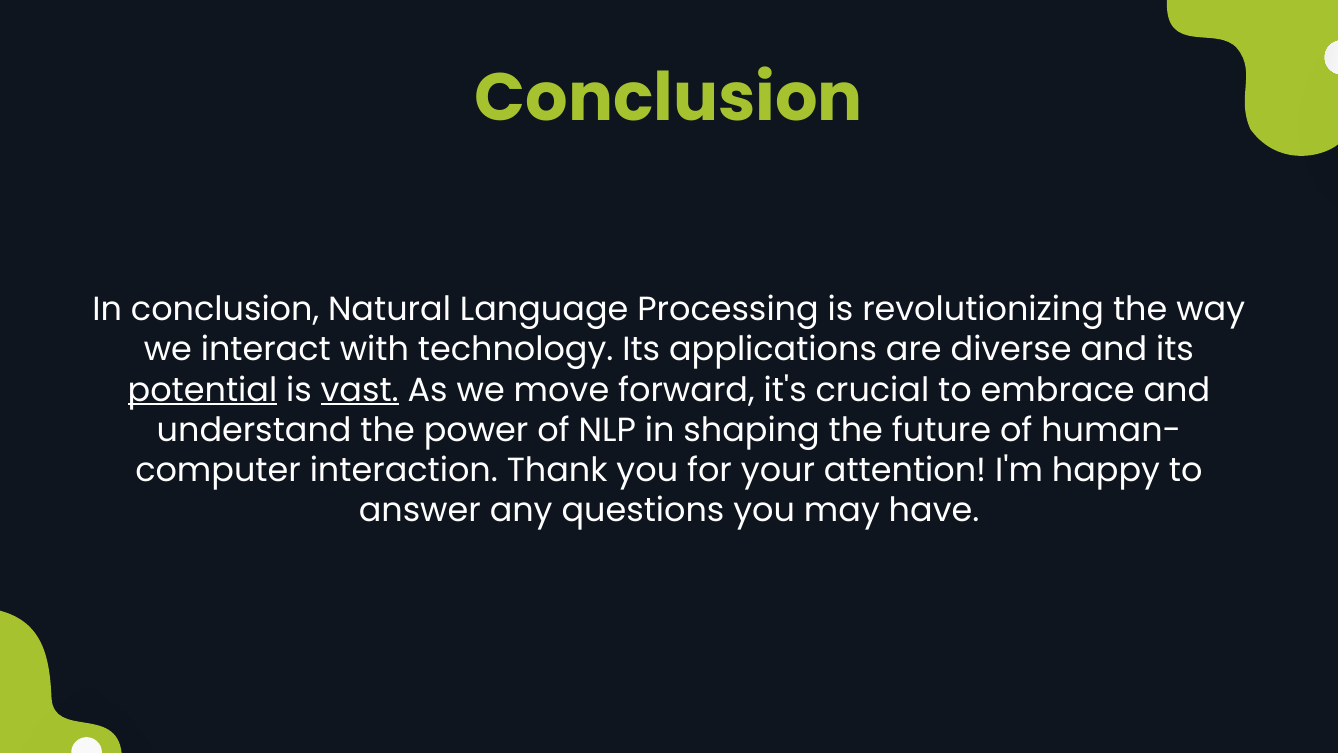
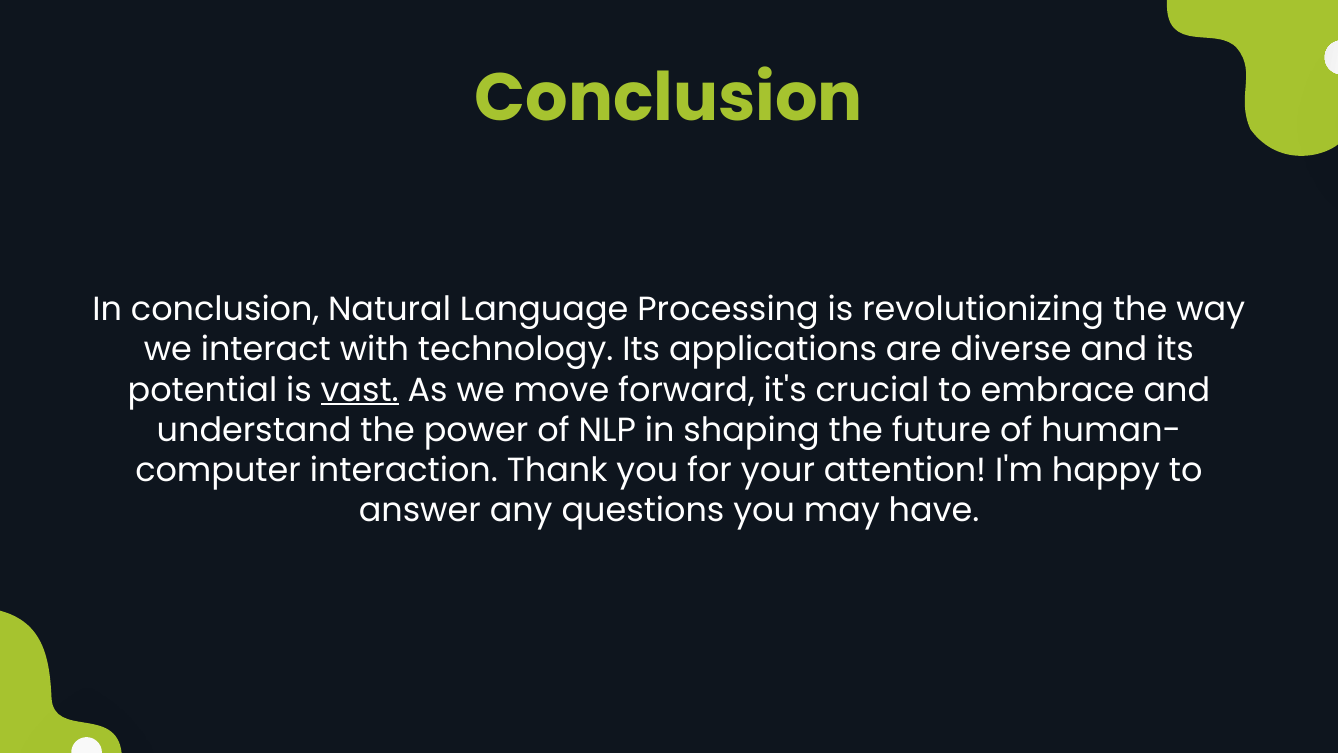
potential underline: present -> none (202, 390)
